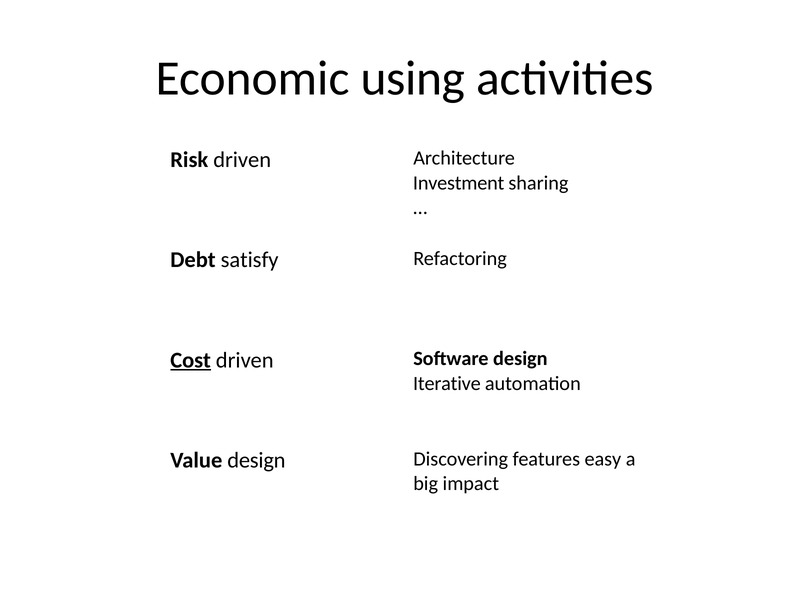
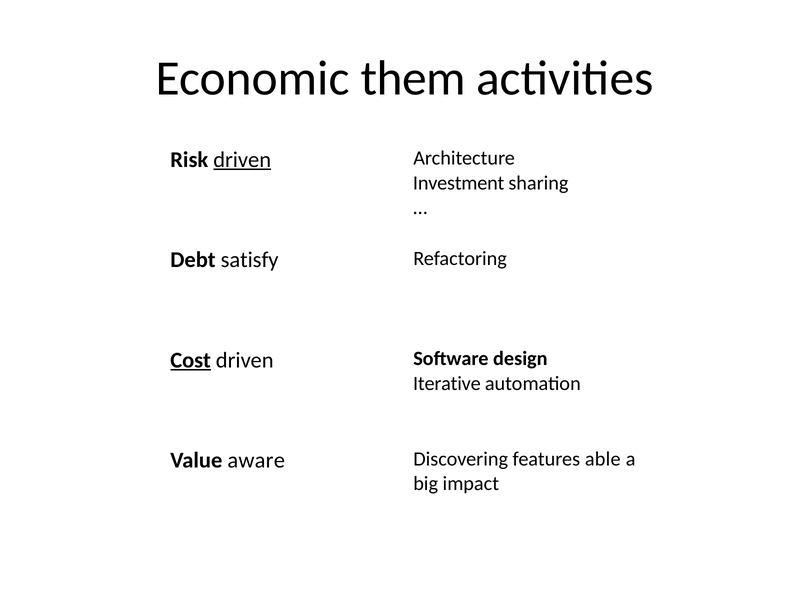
using: using -> them (413, 78)
driven underline: none -> present (242, 160)
Value design: design -> aware (256, 461)
easy: easy -> able (603, 459)
